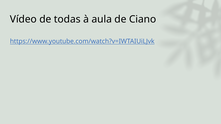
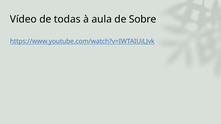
Ciano: Ciano -> Sobre (143, 19)
